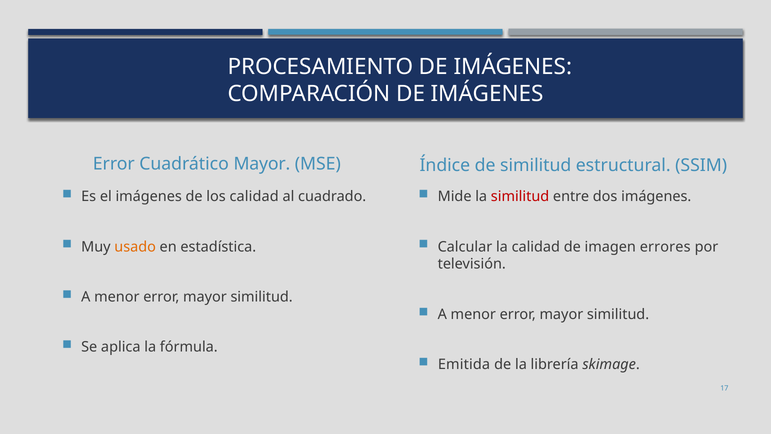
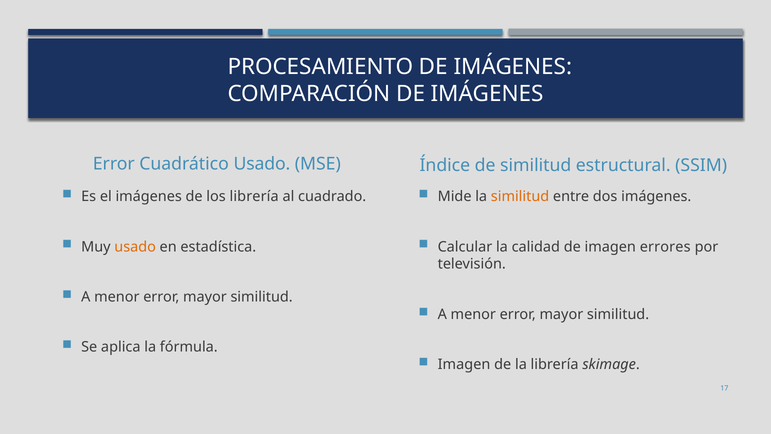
Cuadrático Mayor: Mayor -> Usado (262, 164)
los calidad: calidad -> librería (254, 196)
similitud colour: red -> orange (520, 196)
Emitida: Emitida -> Imagen (464, 364)
